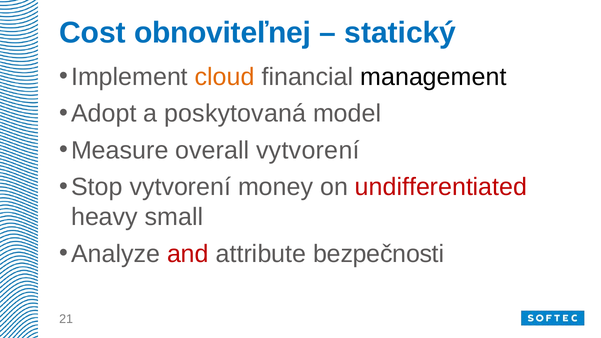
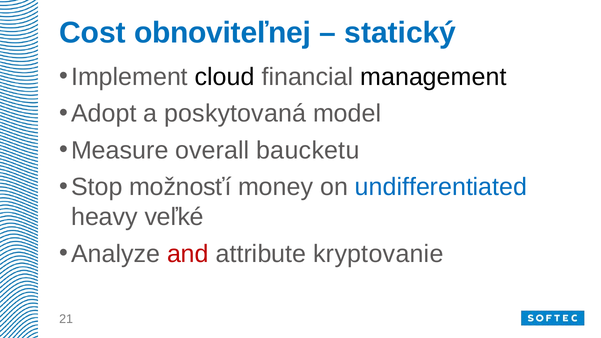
cloud colour: orange -> black (225, 77)
overall vytvorení: vytvorení -> baucketu (308, 150)
Stop vytvorení: vytvorení -> možnosťí (180, 187)
undifferentiated colour: red -> blue (441, 187)
small: small -> veľké (174, 217)
bezpečnosti: bezpečnosti -> kryptovanie (378, 254)
